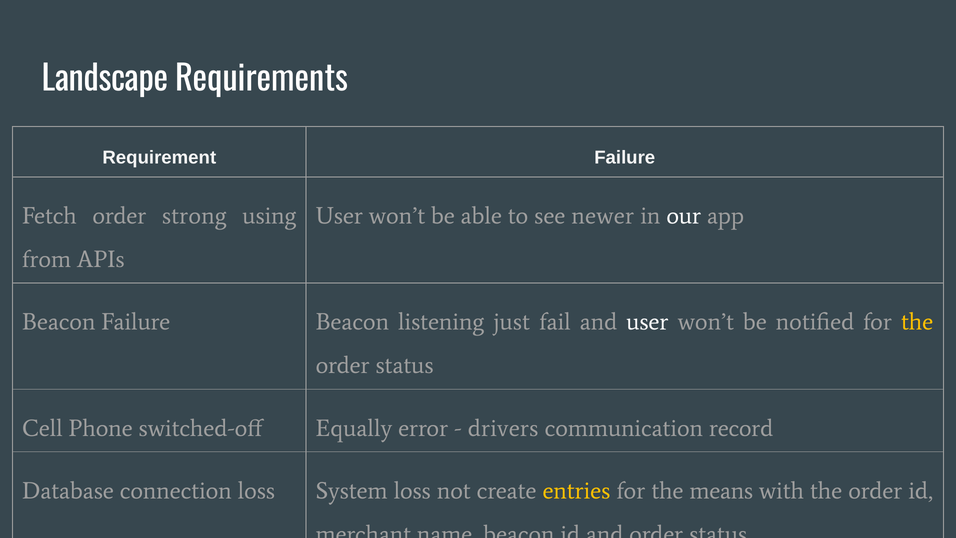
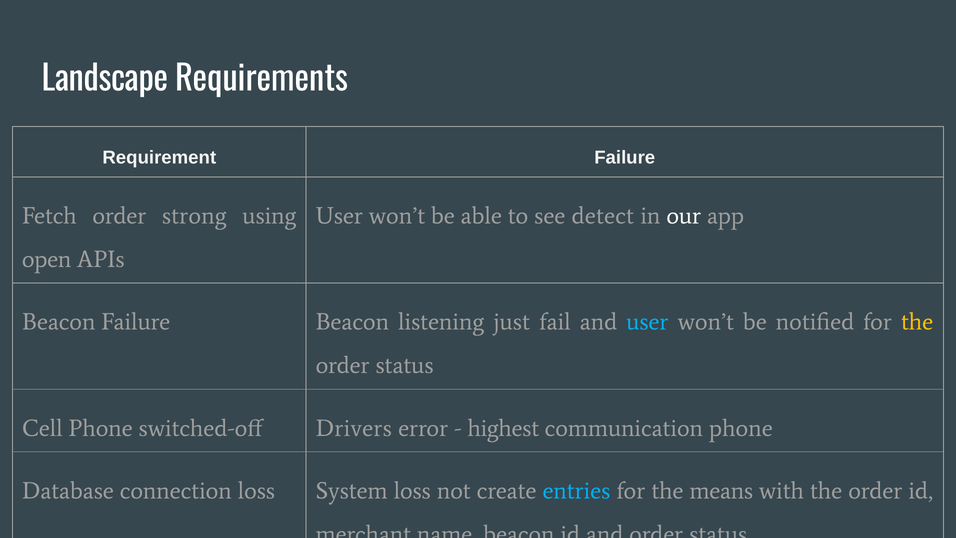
newer: newer -> detect (603, 216)
from: from -> open (47, 259)
user colour: white -> light blue (647, 322)
Equally: Equally -> Drivers (354, 428)
drivers: drivers -> highest (503, 428)
communication record: record -> phone (741, 428)
entries colour: yellow -> light blue (576, 491)
